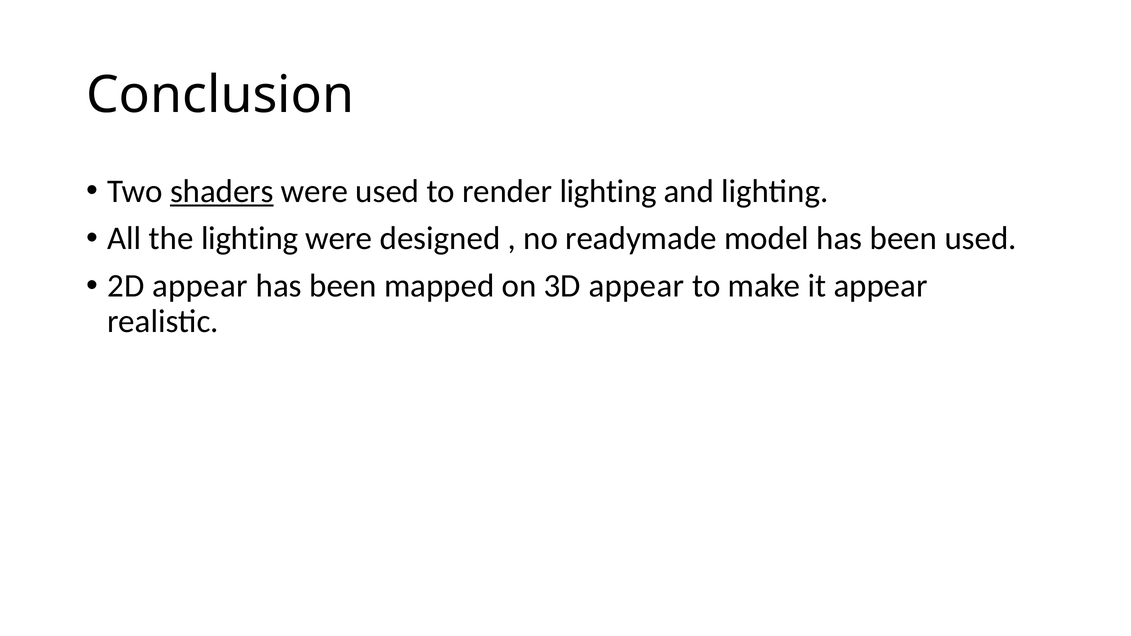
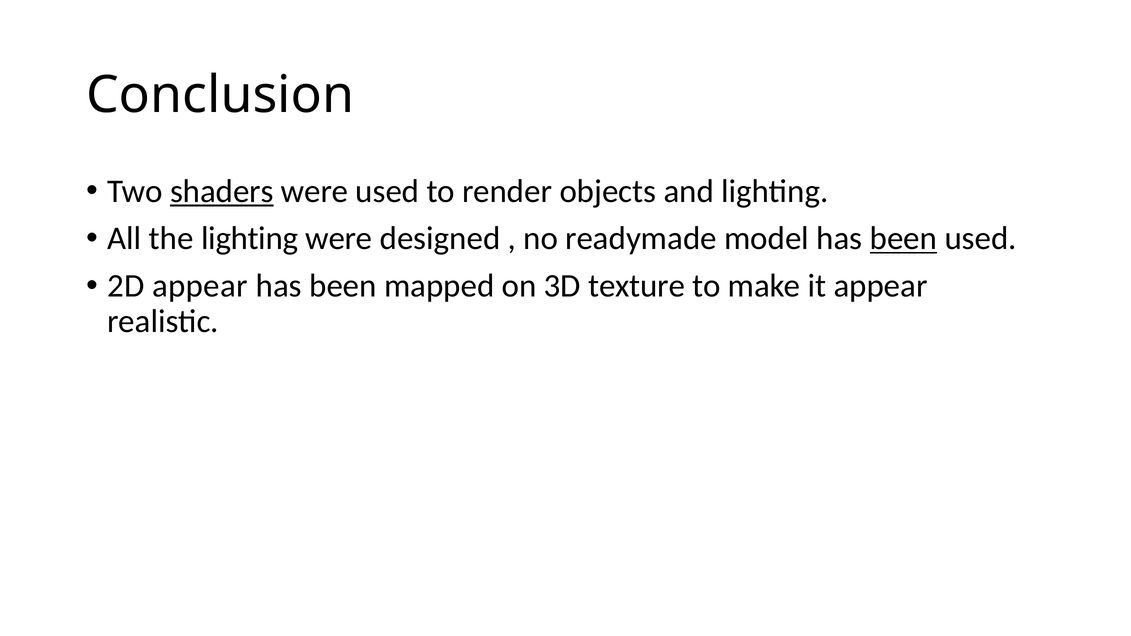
render lighting: lighting -> objects (608, 191)
been underline: none -> present (903, 239)
3D appear: appear -> texture (637, 286)
